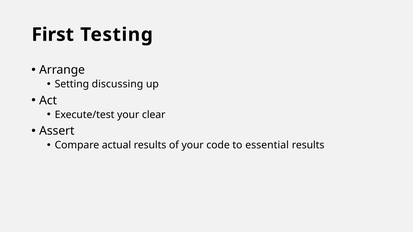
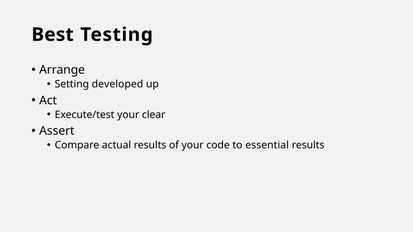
First: First -> Best (53, 35)
discussing: discussing -> developed (117, 84)
